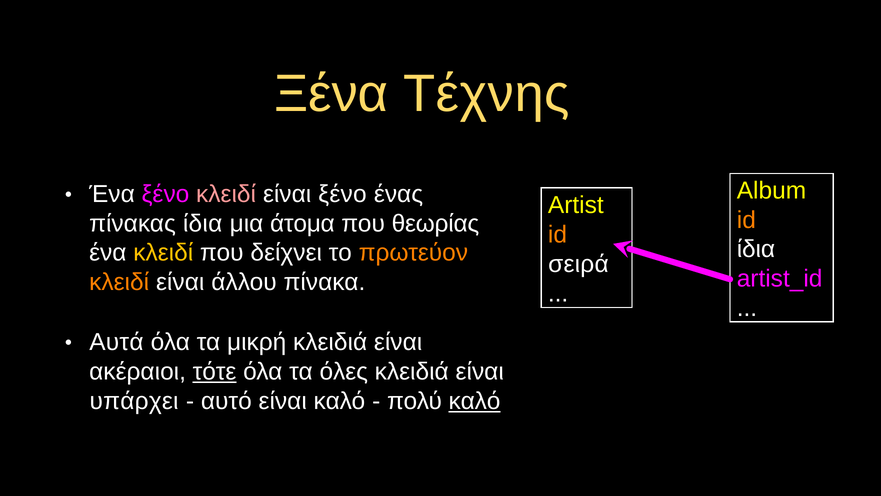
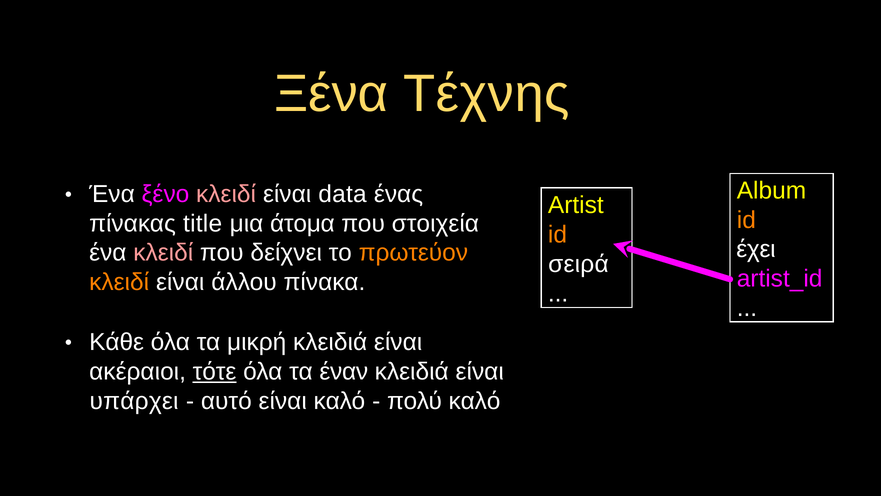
είναι ξένο: ξένο -> data (342, 194)
πίνακας ίδια: ίδια -> title (203, 223)
θεωρίας: θεωρίας -> στοιχεία (435, 223)
ίδια: ίδια -> έχει (756, 249)
κλειδί colour: yellow -> pink (163, 253)
Αυτά: Αυτά -> Κάθε (117, 342)
όλες: όλες -> έναν (344, 371)
καλό underline: present -> none (475, 401)
